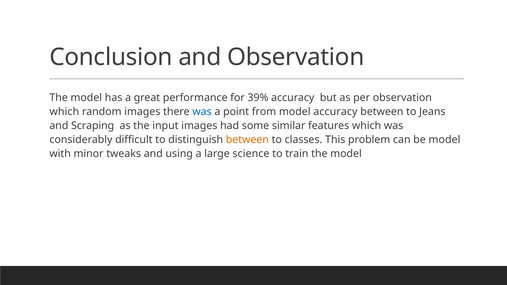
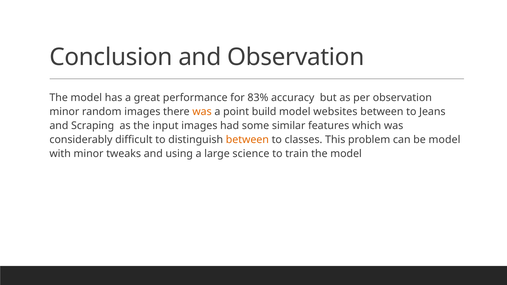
39%: 39% -> 83% (258, 98)
which: which -> minor (64, 112)
was colour: blue -> orange (202, 112)
from: from -> build (264, 112)
model accuracy: accuracy -> websites (335, 112)
